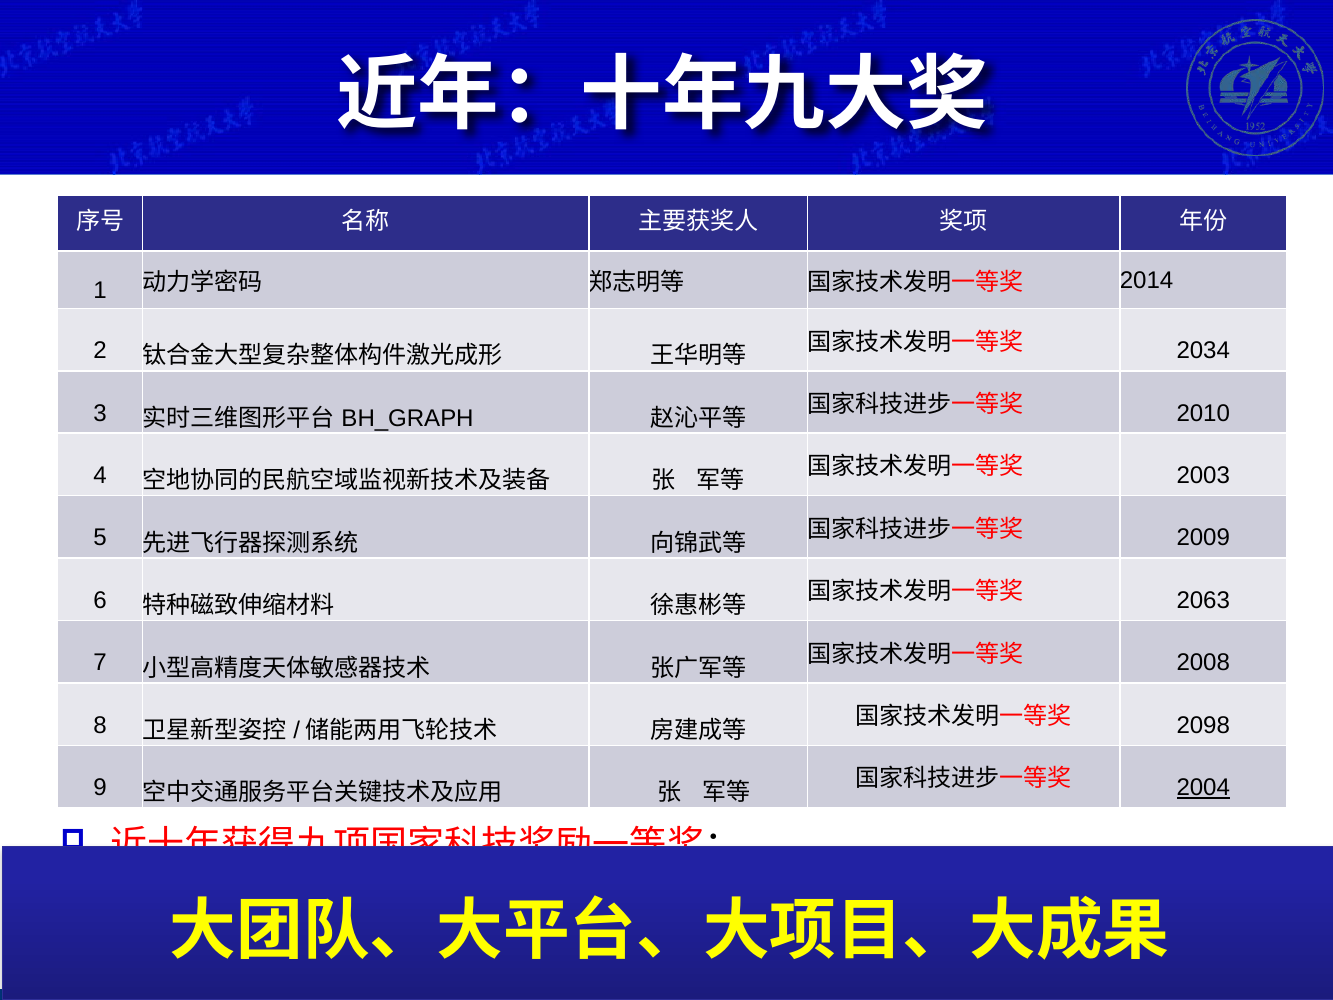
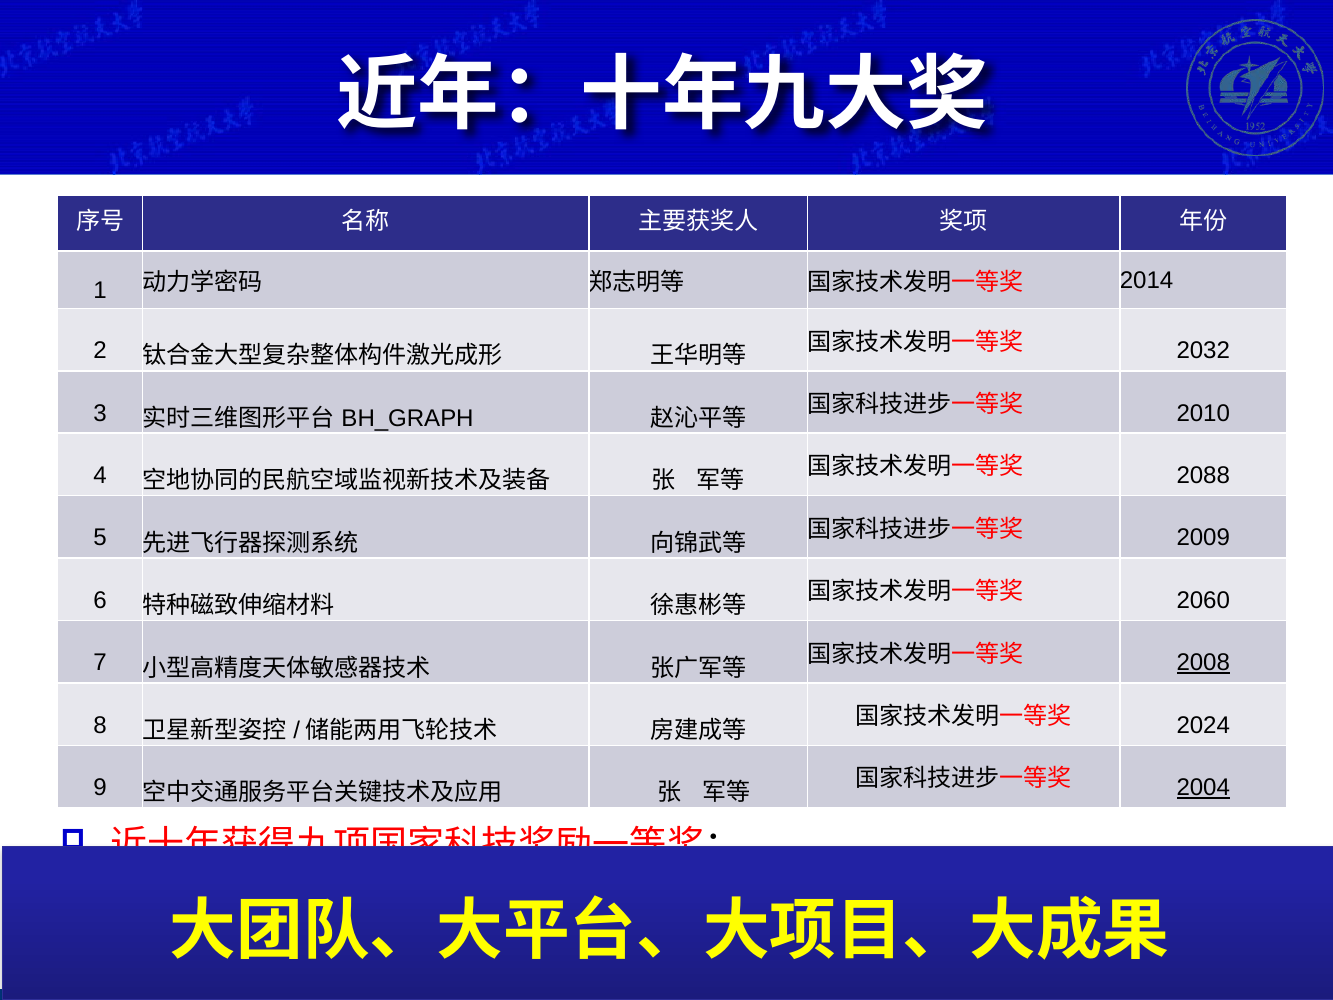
2034: 2034 -> 2032 (1203, 351)
2003: 2003 -> 2088 (1203, 476)
2063: 2063 -> 2060 (1203, 600)
2008 underline: none -> present (1203, 663)
2098: 2098 -> 2024 (1203, 725)
